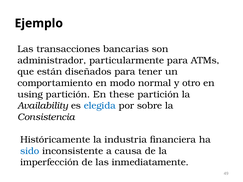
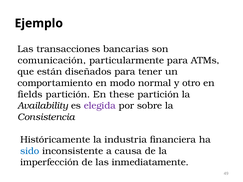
administrador: administrador -> comunicación (52, 60)
using: using -> fields (30, 94)
elegida colour: blue -> purple (100, 106)
